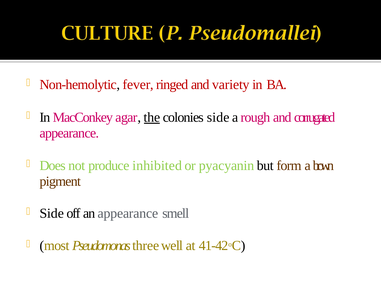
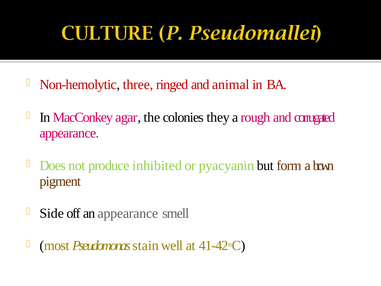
fever: fever -> three (138, 85)
variety: variety -> animal (231, 85)
the underline: present -> none (152, 117)
colonies side: side -> they (218, 117)
three: three -> stain (146, 245)
